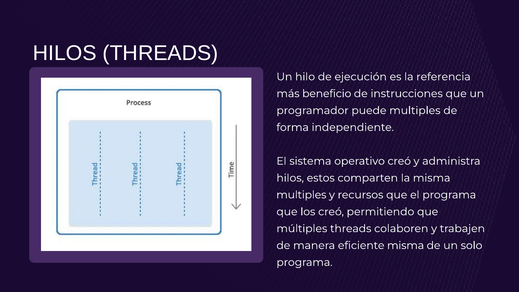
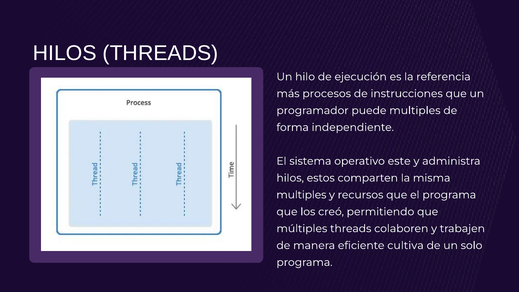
beneficio: beneficio -> procesos (327, 94)
operativo creó: creó -> este (399, 161)
eficiente misma: misma -> cultiva (405, 245)
